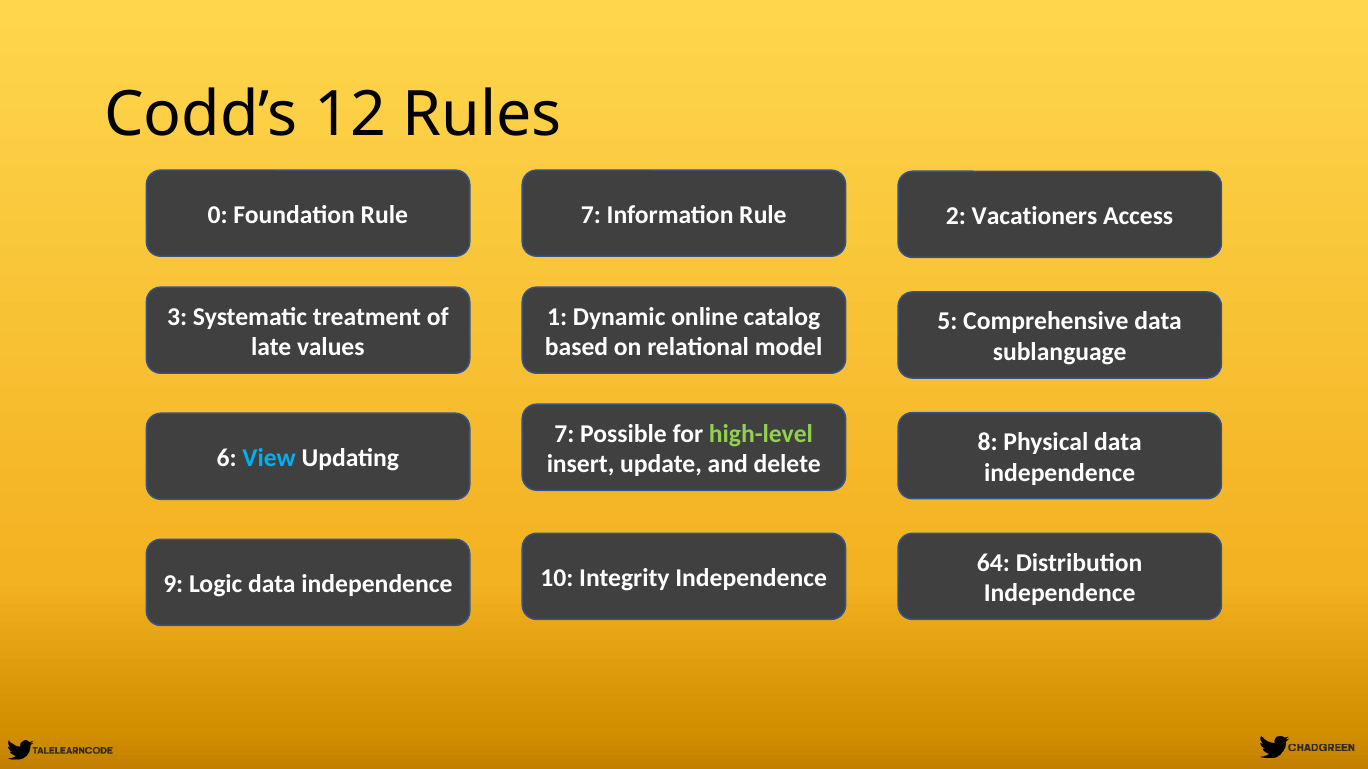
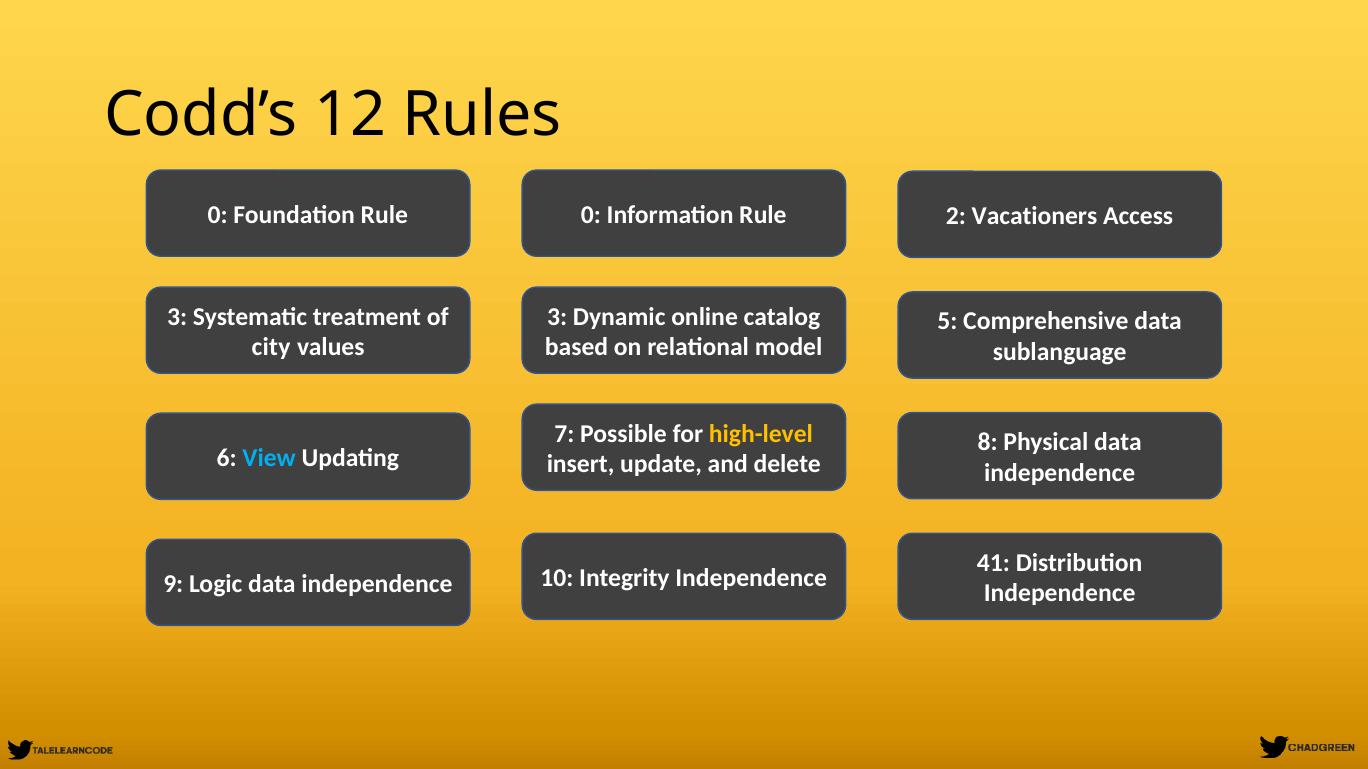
Rule 7: 7 -> 0 (591, 215)
1: 1 -> 3 (557, 317)
late: late -> city (271, 348)
high-level colour: light green -> yellow (761, 434)
64: 64 -> 41 (993, 563)
